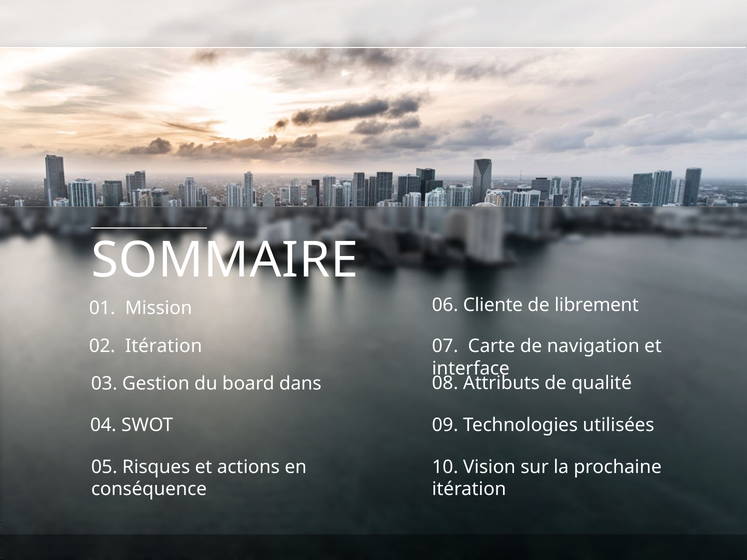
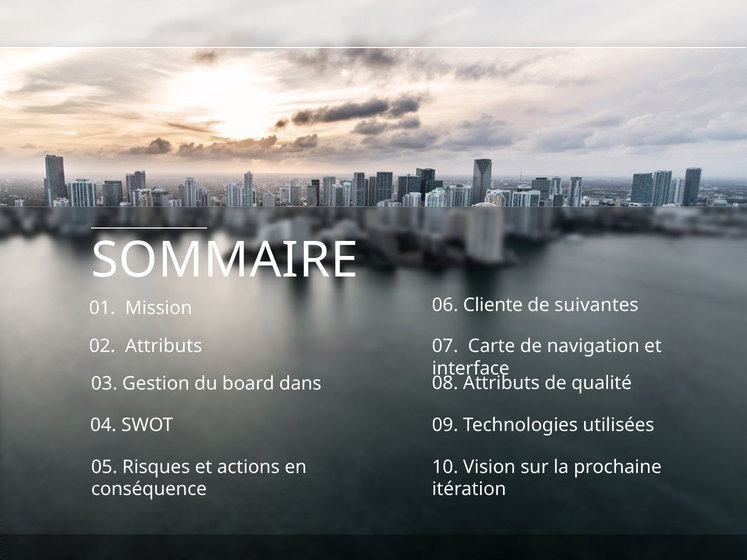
librement: librement -> suivantes (596, 305)
02 Itération: Itération -> Attributs (164, 346)
